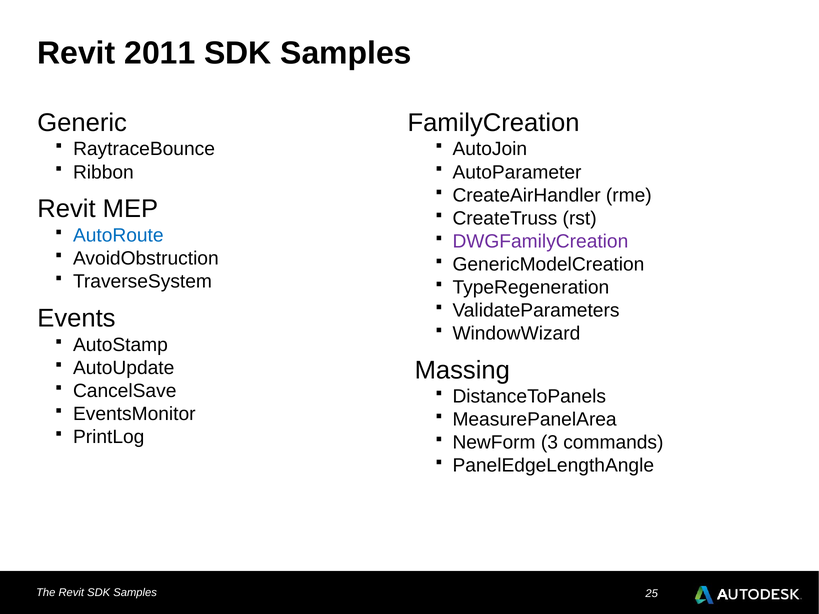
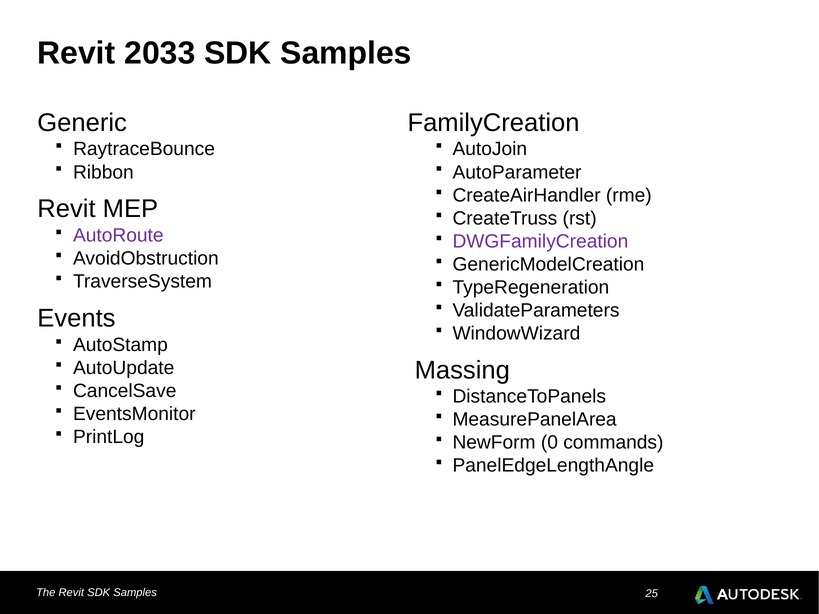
2011: 2011 -> 2033 (160, 53)
AutoRoute colour: blue -> purple (118, 236)
3: 3 -> 0 (549, 443)
